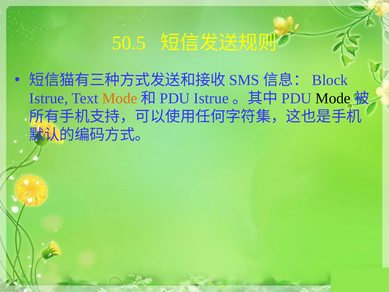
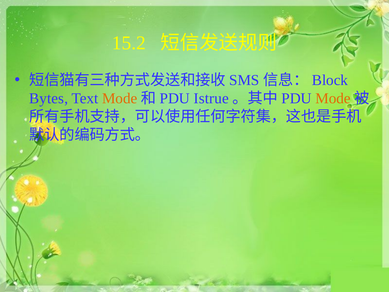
50.5: 50.5 -> 15.2 (129, 43)
Istrue: Istrue -> Bytes (49, 98)
Mode colour: black -> orange (333, 98)
